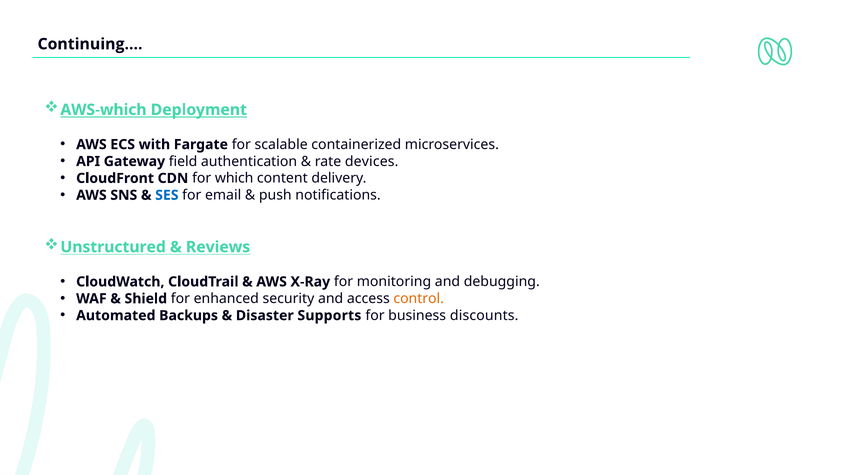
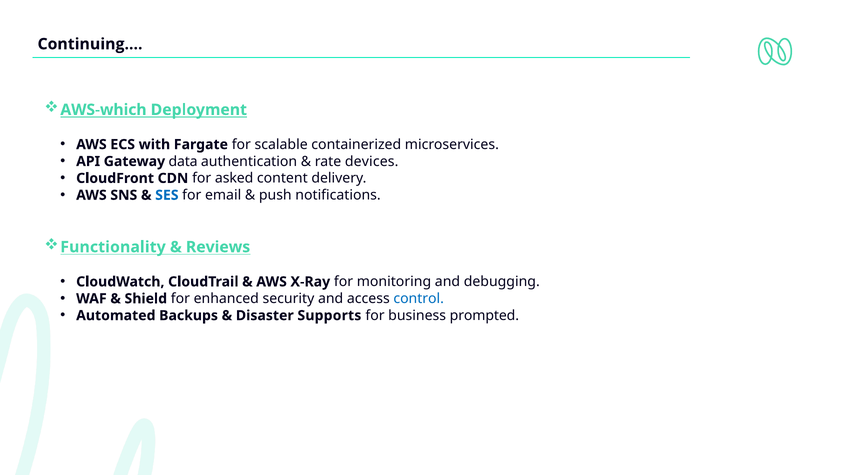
field: field -> data (183, 161)
which: which -> asked (234, 178)
Unstructured: Unstructured -> Functionality (113, 247)
control colour: orange -> blue (419, 298)
discounts: discounts -> prompted (484, 315)
